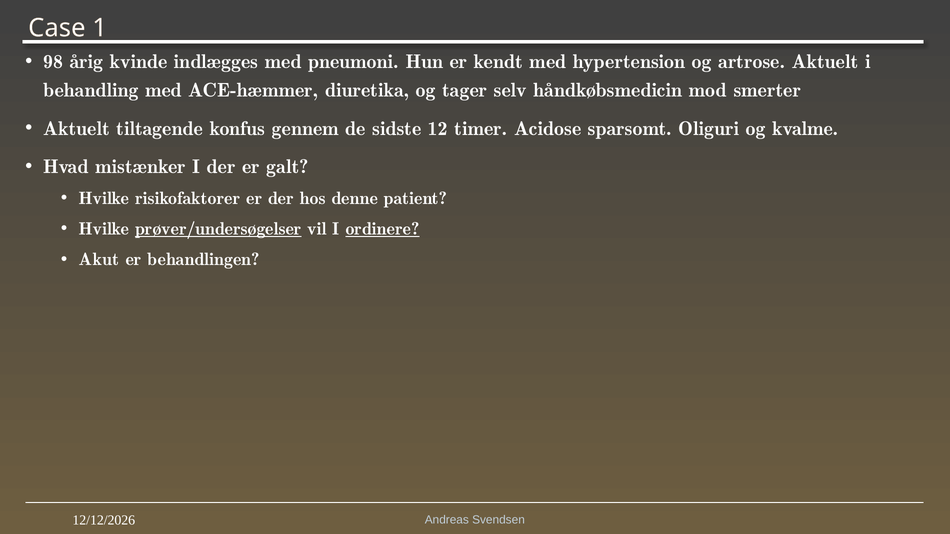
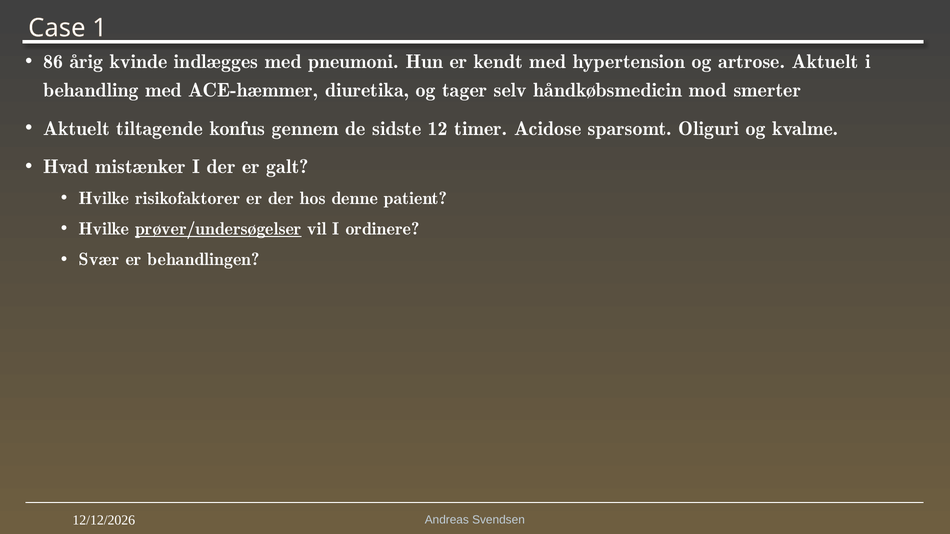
98: 98 -> 86 (53, 62)
ordinere underline: present -> none (382, 229)
Akut: Akut -> Svær (99, 260)
